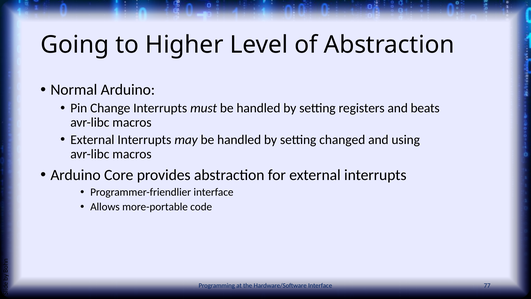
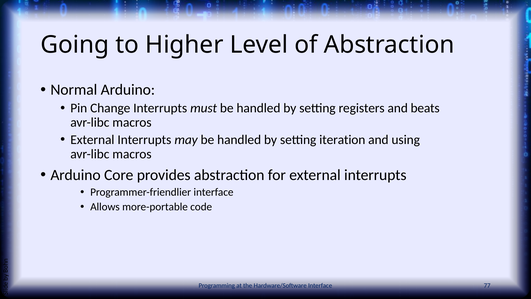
changed: changed -> iteration (342, 139)
